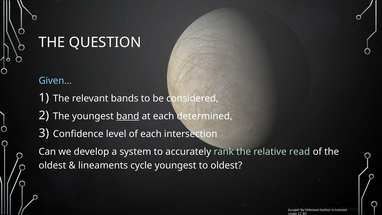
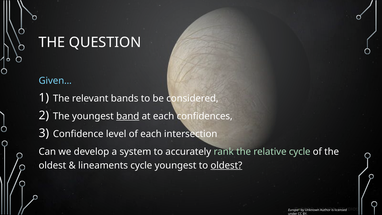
determined: determined -> confidences (205, 116)
relative read: read -> cycle (300, 152)
oldest underline: none -> present (226, 165)
